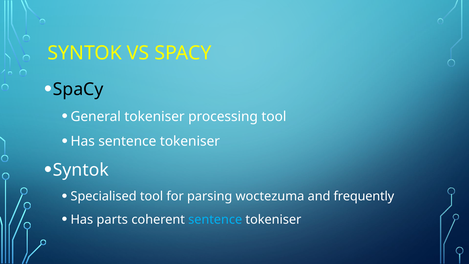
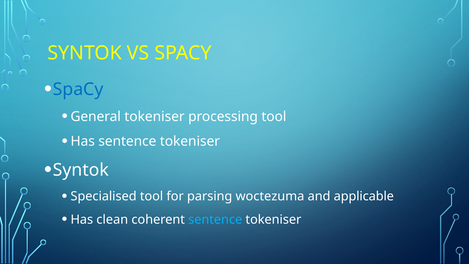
SpaCy colour: black -> blue (78, 89)
frequently: frequently -> applicable (364, 196)
parts: parts -> clean (112, 219)
